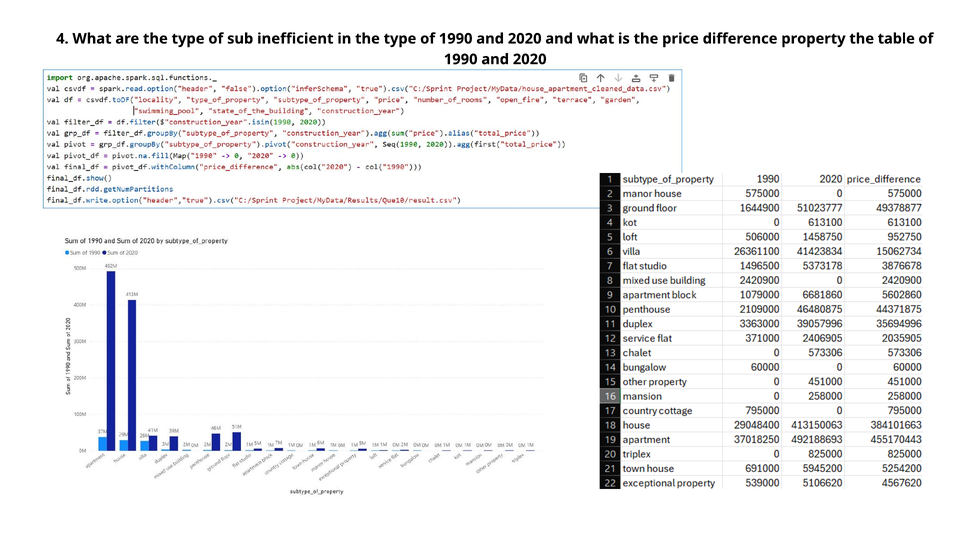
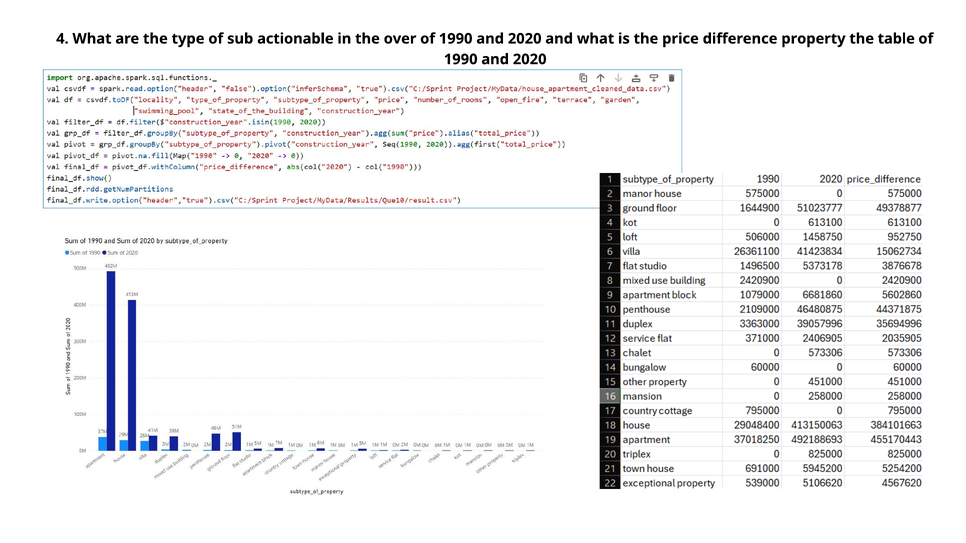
inefficient: inefficient -> actionable (295, 39)
in the type: type -> over (400, 39)
